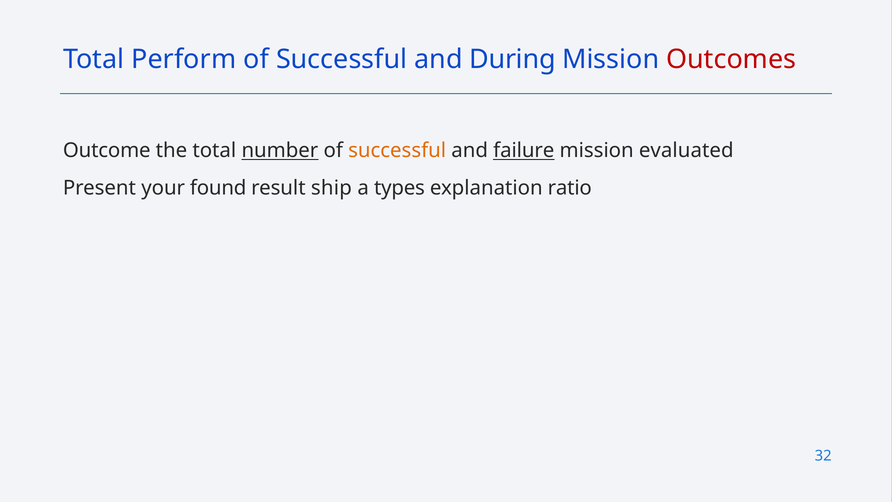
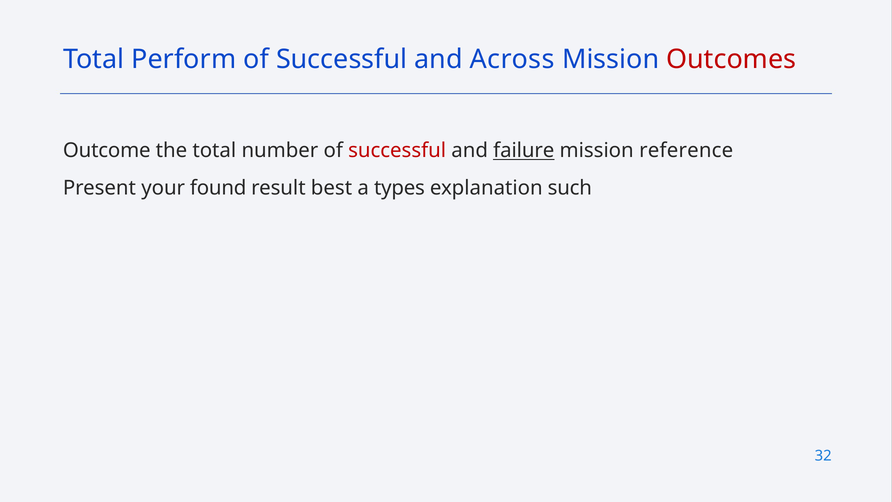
During: During -> Across (512, 59)
number underline: present -> none (280, 151)
successful colour: orange -> red (397, 151)
evaluated: evaluated -> reference (686, 151)
ship: ship -> best (331, 188)
ratio: ratio -> such (570, 188)
